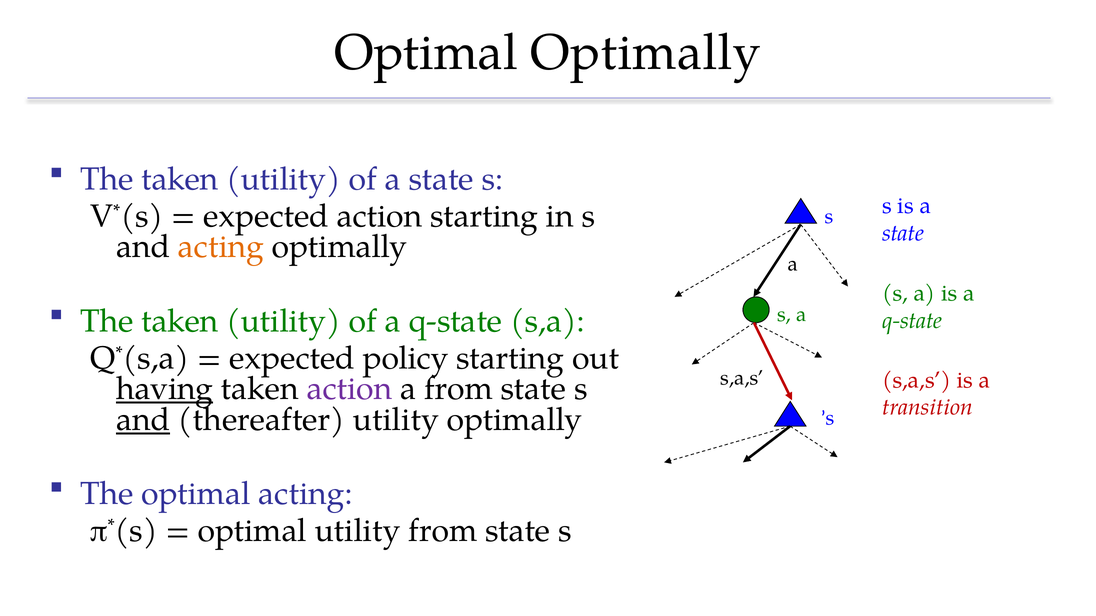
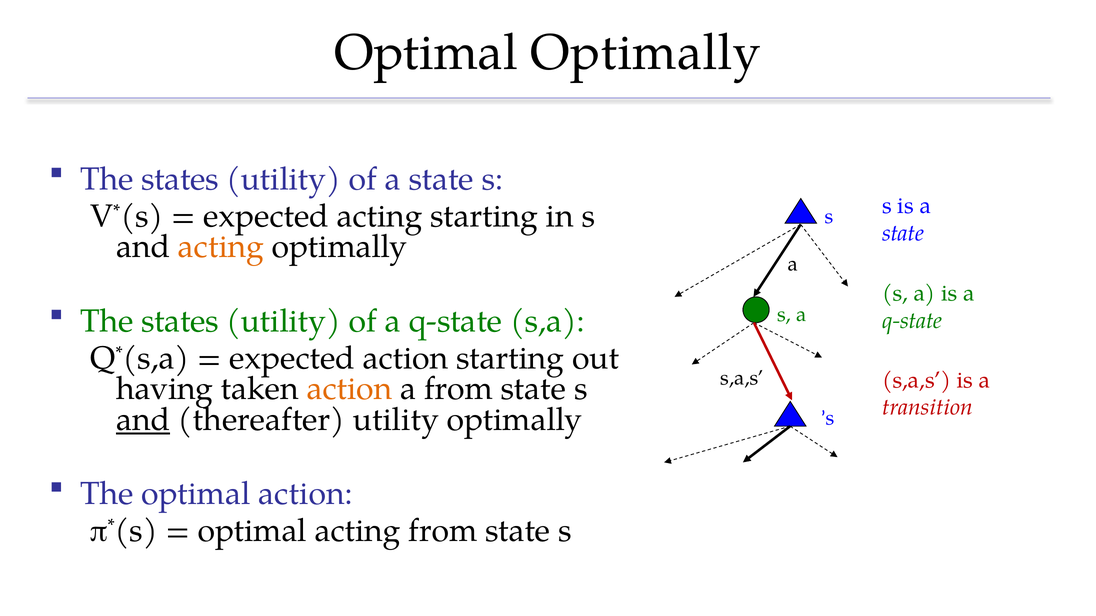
taken: taken -> states (180, 179)
expected action: action -> acting (380, 216)
taken: taken -> states (180, 321)
expected policy: policy -> action (406, 358)
having underline: present -> none (165, 389)
action colour: purple -> orange (349, 389)
optimal acting: acting -> action (306, 494)
optimal utility: utility -> acting (358, 531)
